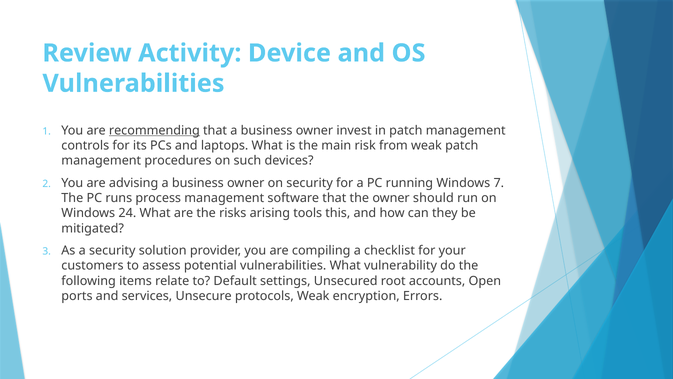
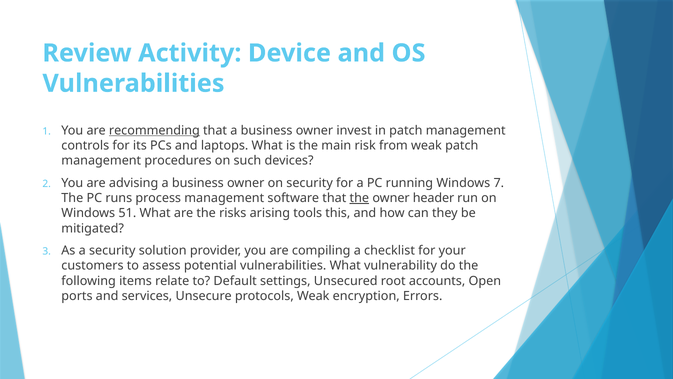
the underline: none -> present (359, 198)
should: should -> header (434, 198)
24: 24 -> 51 (127, 213)
